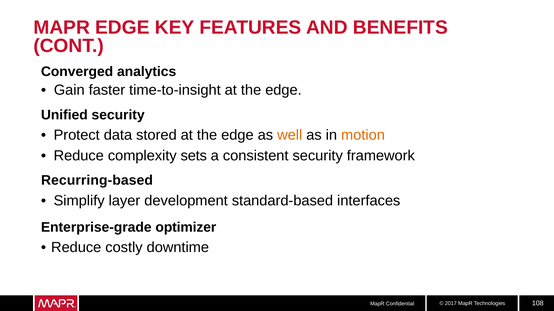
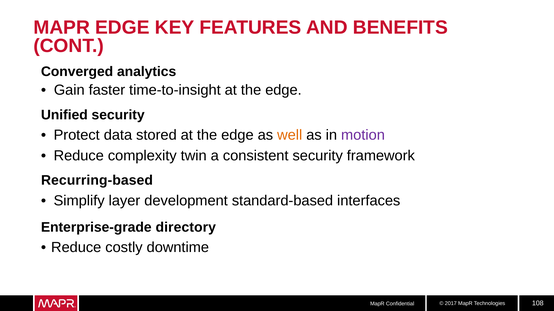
motion colour: orange -> purple (363, 135)
sets: sets -> twin (194, 156)
optimizer: optimizer -> directory (186, 228)
